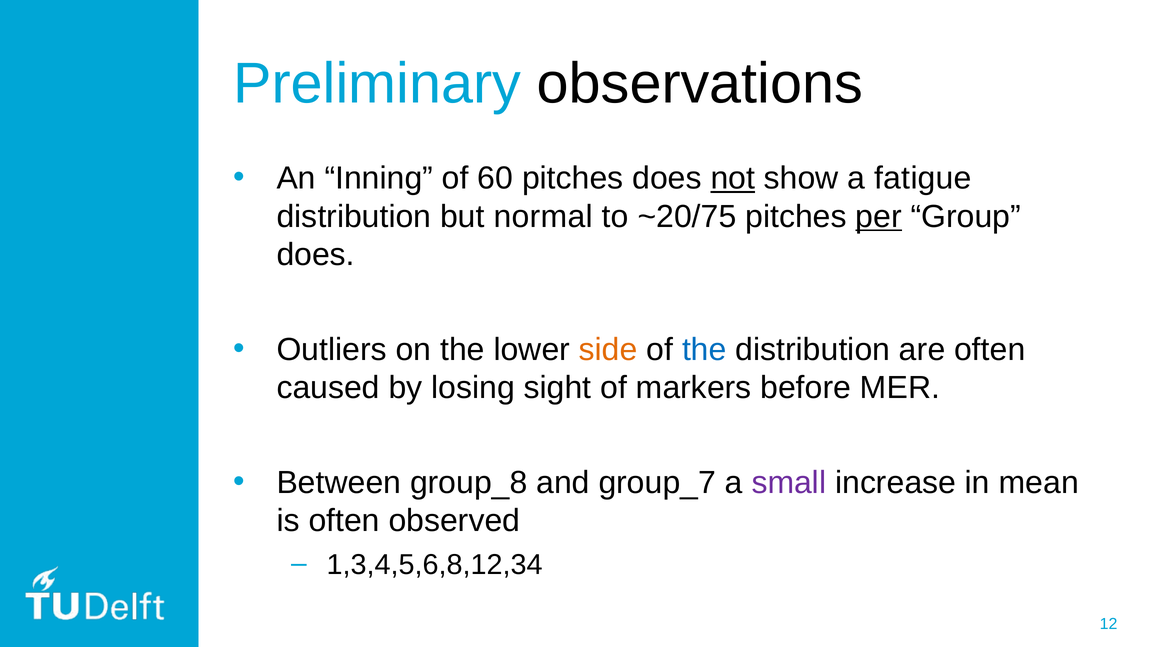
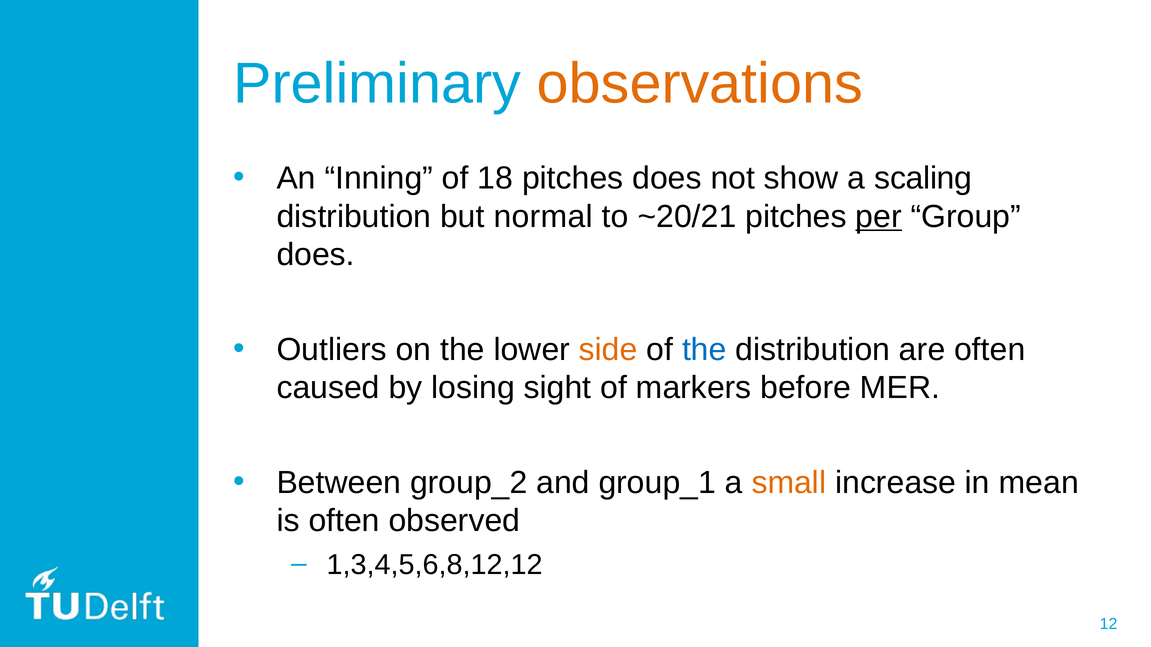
observations colour: black -> orange (700, 84)
60: 60 -> 18 (495, 178)
not underline: present -> none (733, 178)
fatigue: fatigue -> scaling (923, 178)
~20/75: ~20/75 -> ~20/21 (687, 217)
group_8: group_8 -> group_2 (469, 483)
group_7: group_7 -> group_1 (657, 483)
small colour: purple -> orange (789, 483)
1,3,4,5,6,8,12,34: 1,3,4,5,6,8,12,34 -> 1,3,4,5,6,8,12,12 (435, 565)
